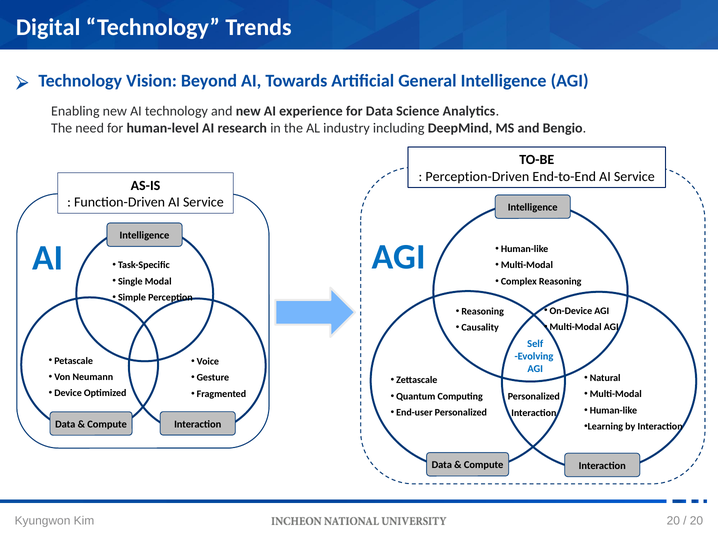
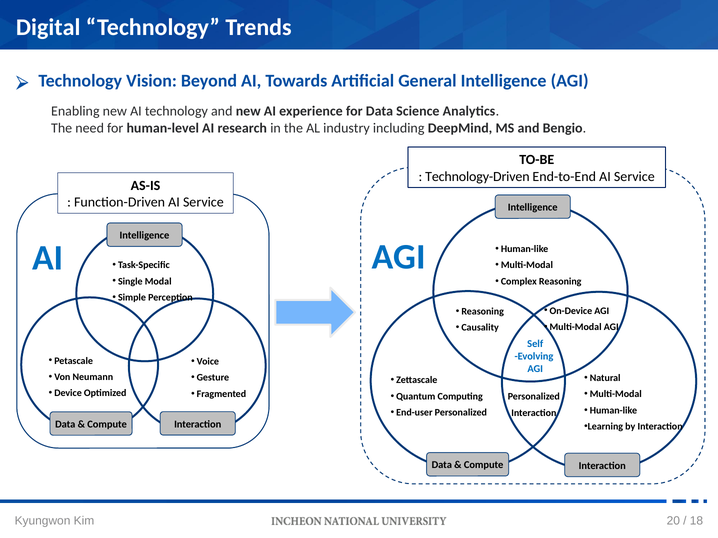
Perception-Driven: Perception-Driven -> Technology-Driven (477, 177)
20: 20 -> 18 (696, 521)
